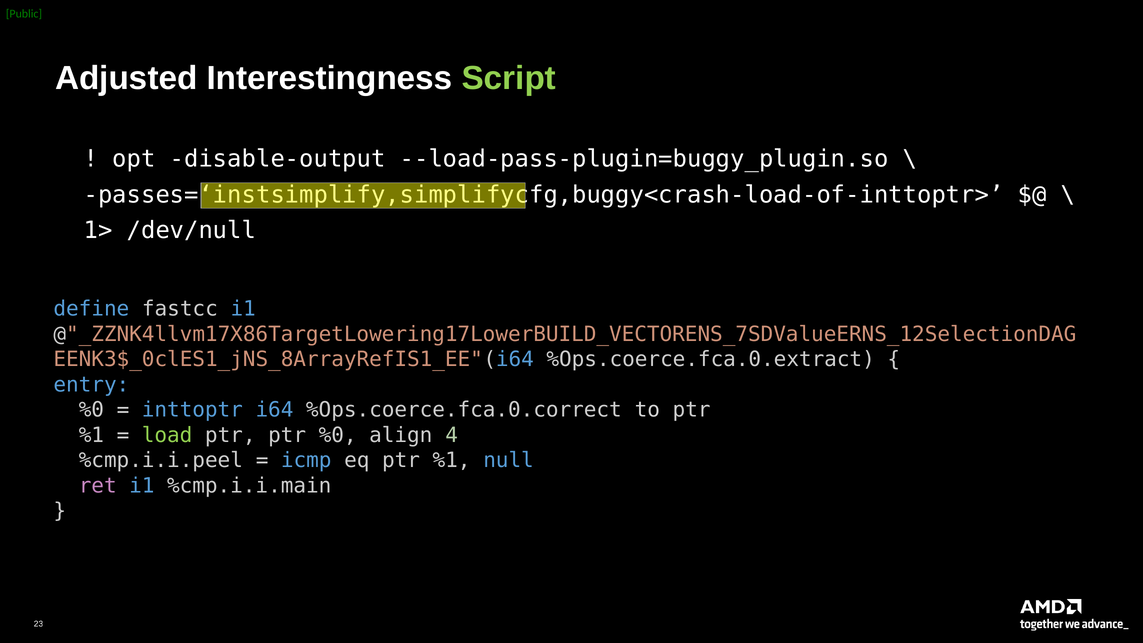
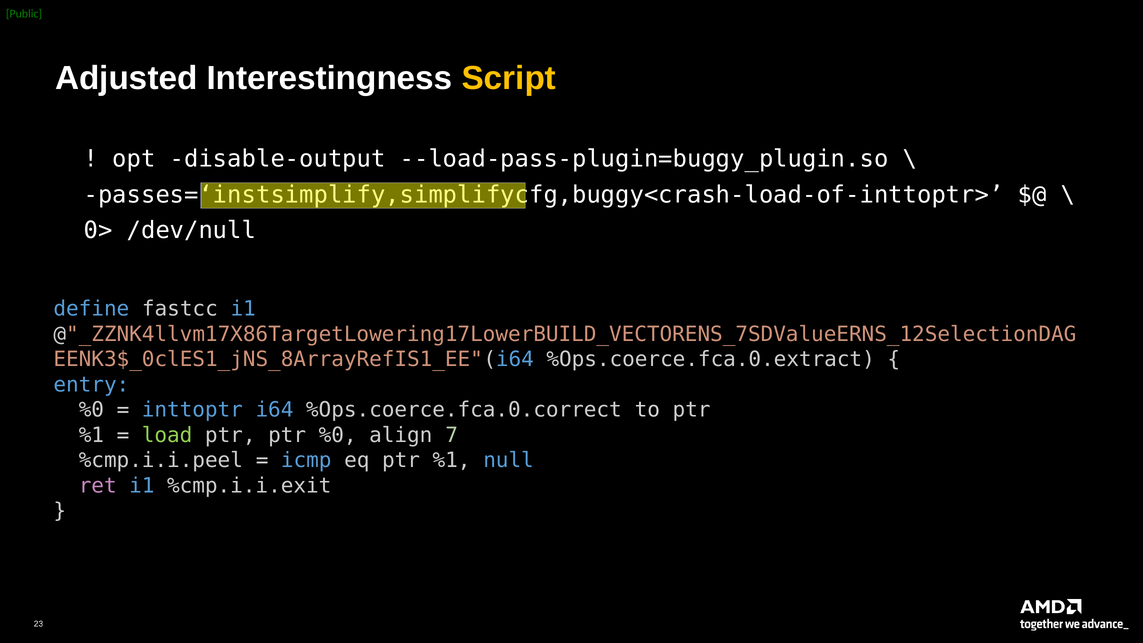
Script colour: light green -> yellow (509, 78)
1>: 1> -> 0> (98, 231)
4: 4 -> 7 (452, 435)
%cmp.i.i.main: %cmp.i.i.main -> %cmp.i.i.exit (249, 486)
